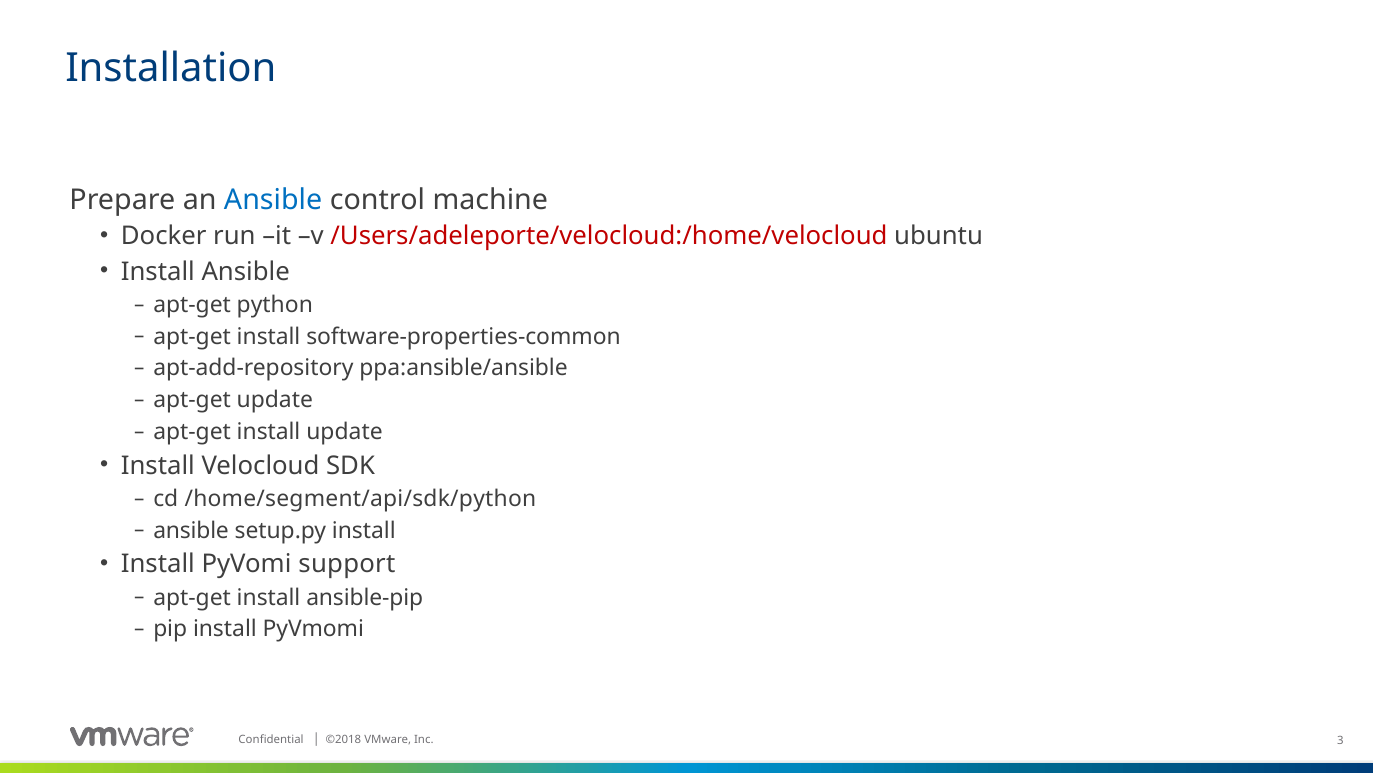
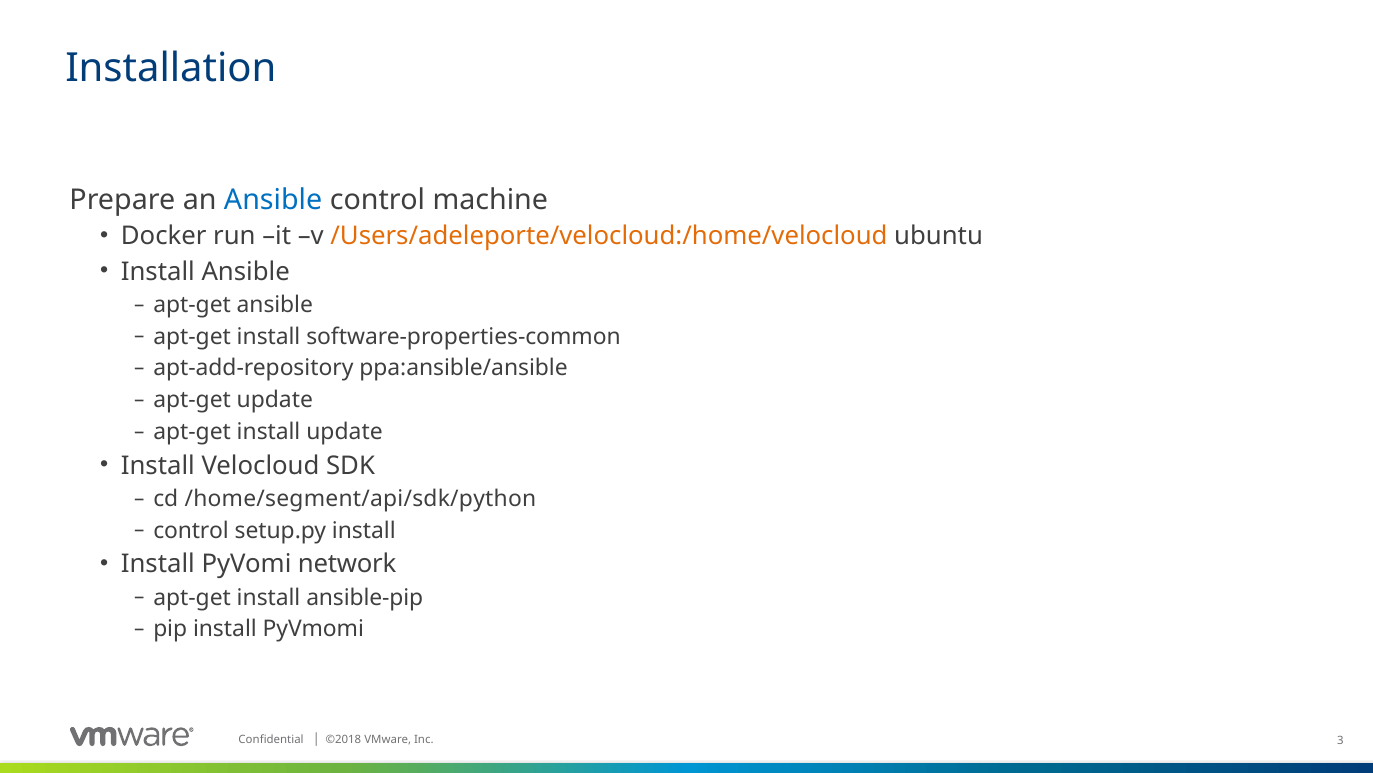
/Users/adeleporte/velocloud:/home/velocloud colour: red -> orange (609, 236)
apt-get python: python -> ansible (275, 305)
ansible: ansible -> control (191, 530)
support: support -> network (347, 564)
